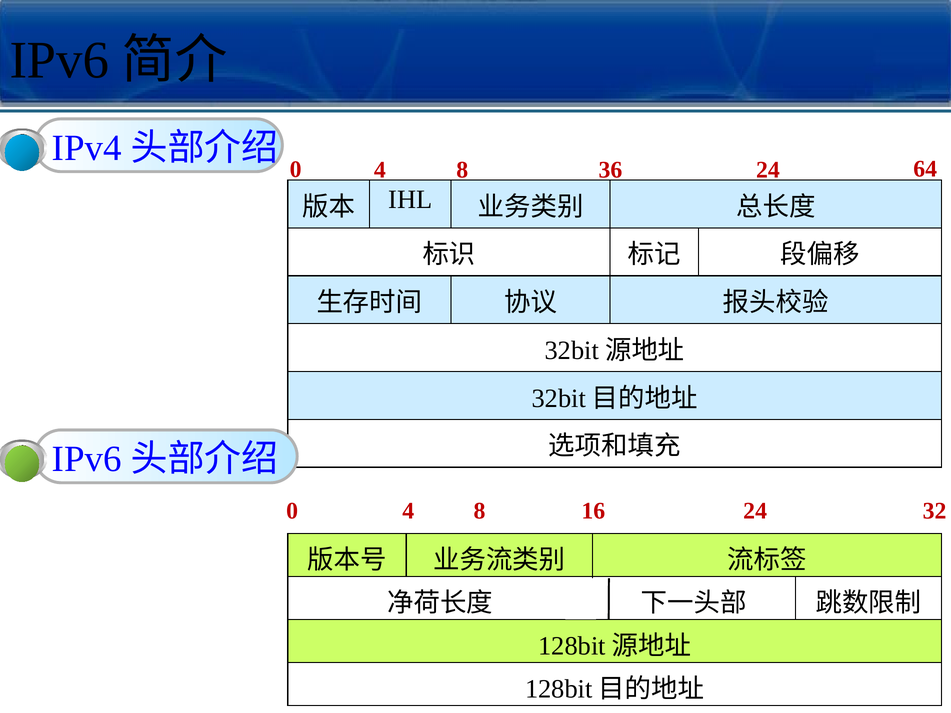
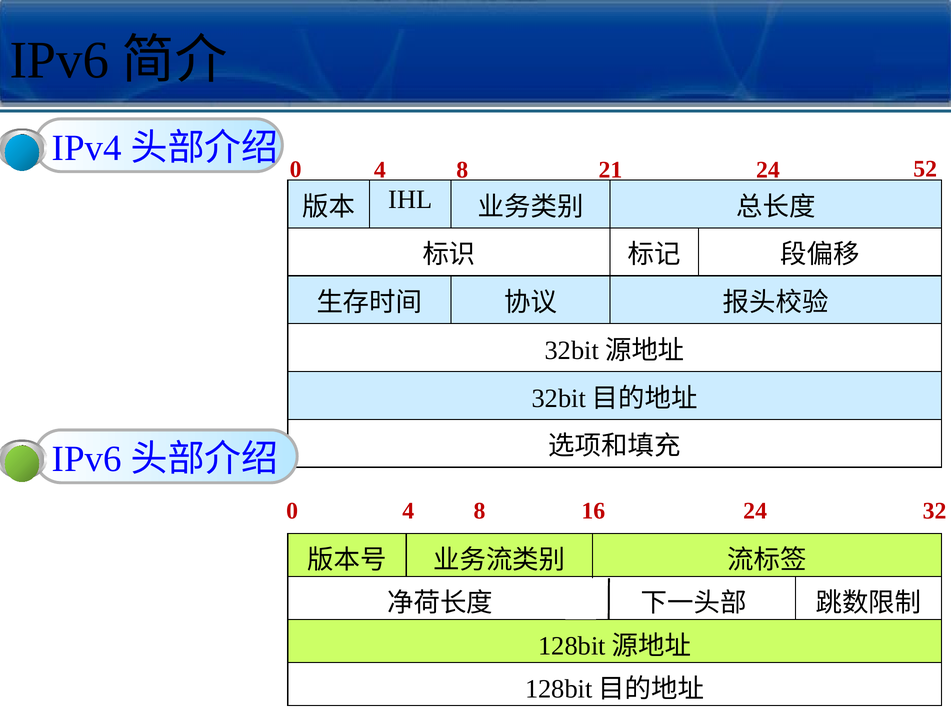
36: 36 -> 21 (610, 170)
64: 64 -> 52 (925, 169)
